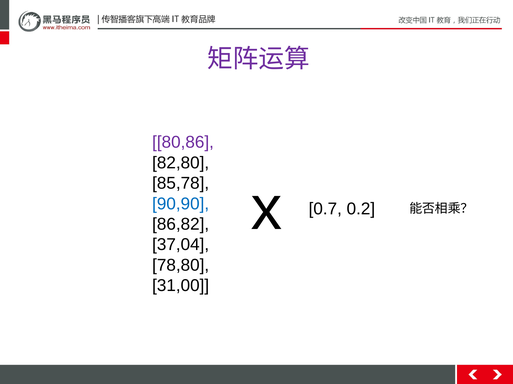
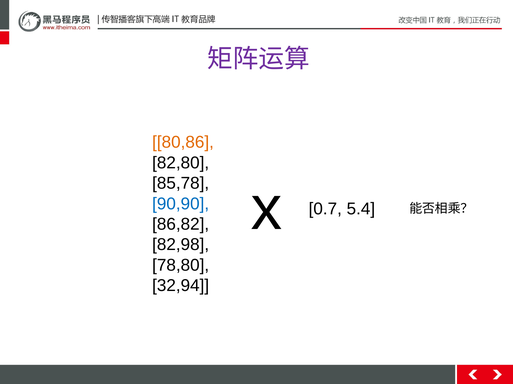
80,86 colour: purple -> orange (183, 143)
0.2: 0.2 -> 5.4 (361, 209)
37,04: 37,04 -> 82,98 (181, 245)
31,00: 31,00 -> 32,94 (181, 286)
